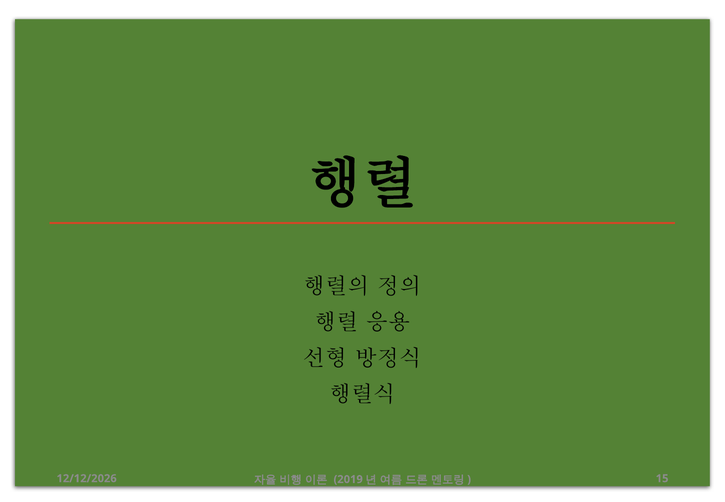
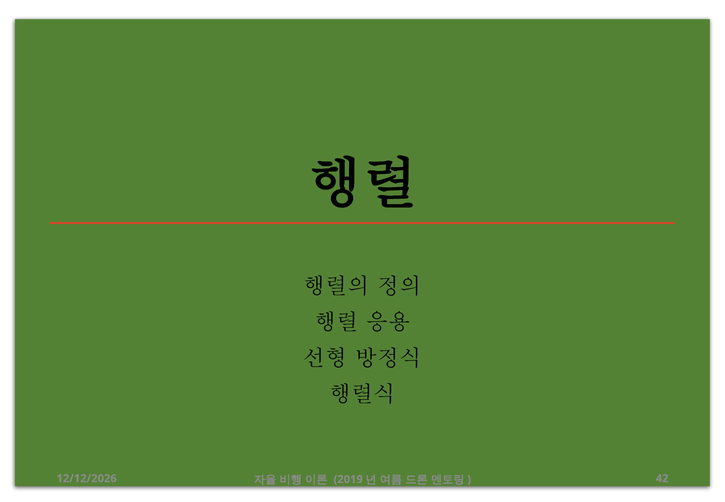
15: 15 -> 42 (662, 478)
